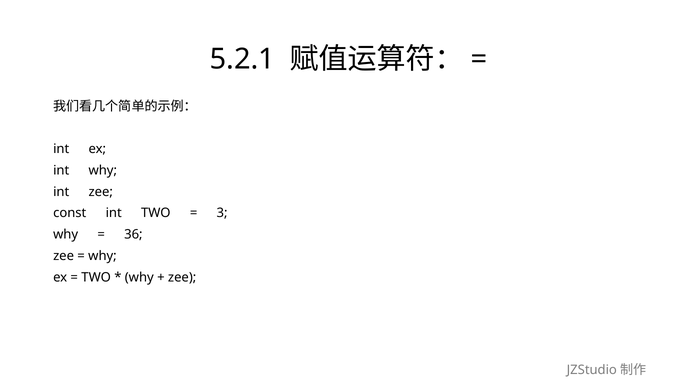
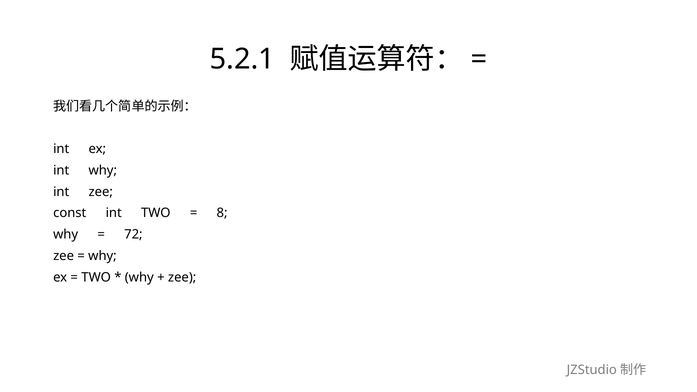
3: 3 -> 8 (222, 213)
36: 36 -> 72 (133, 235)
